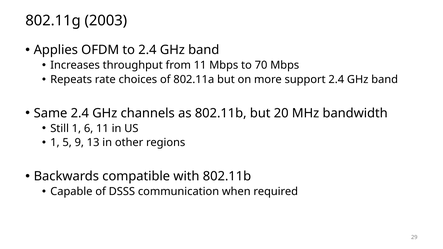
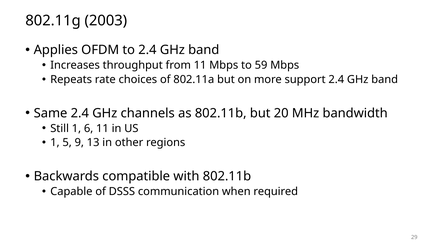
70: 70 -> 59 (261, 65)
